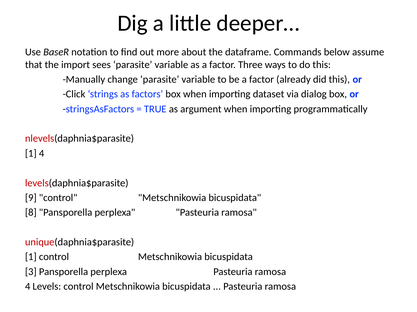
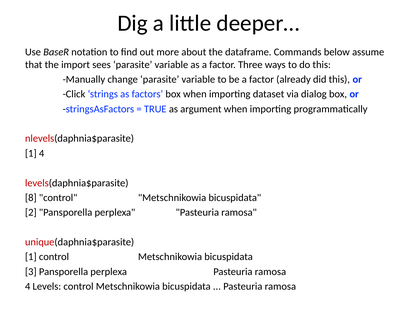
9: 9 -> 8 (31, 198)
8: 8 -> 2 (31, 213)
